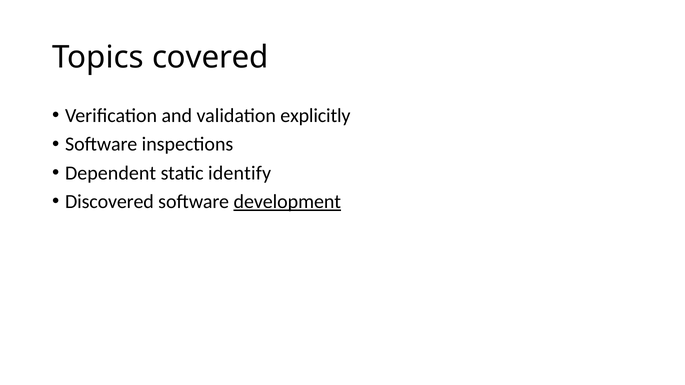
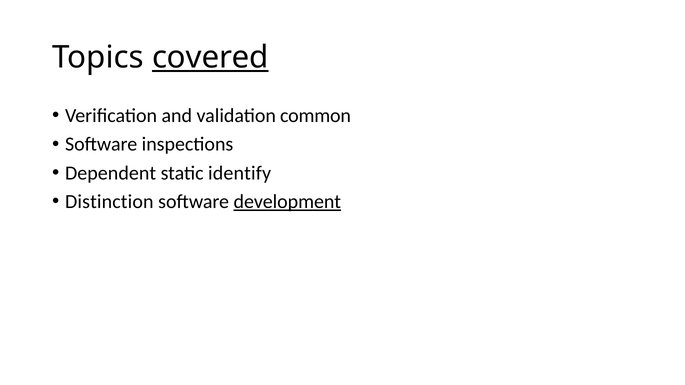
covered underline: none -> present (210, 58)
explicitly: explicitly -> common (315, 116)
Discovered: Discovered -> Distinction (109, 202)
